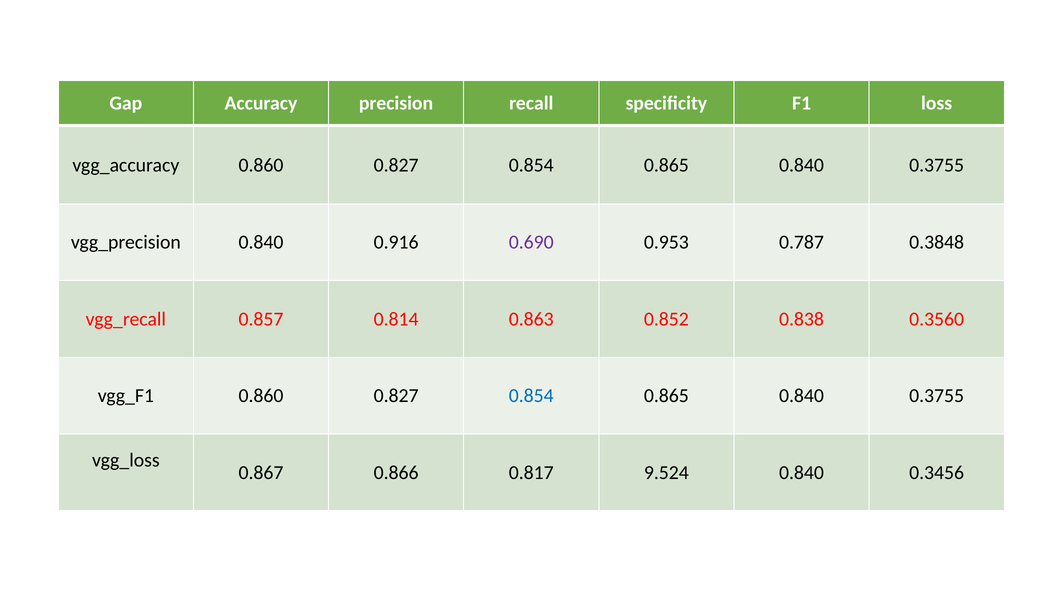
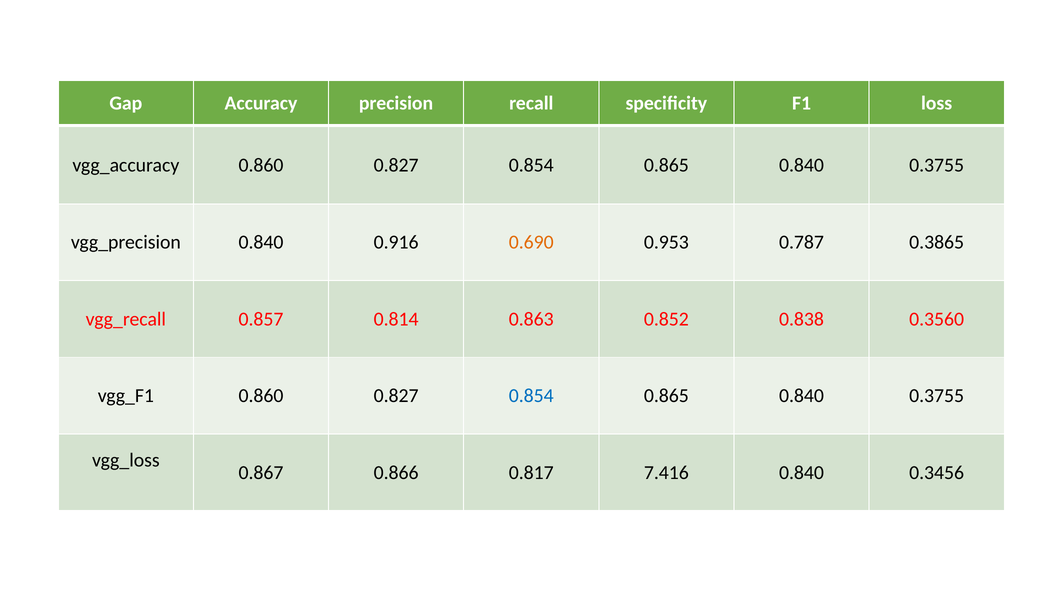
0.690 colour: purple -> orange (531, 242)
0.3848: 0.3848 -> 0.3865 (937, 242)
9.524: 9.524 -> 7.416 (666, 472)
